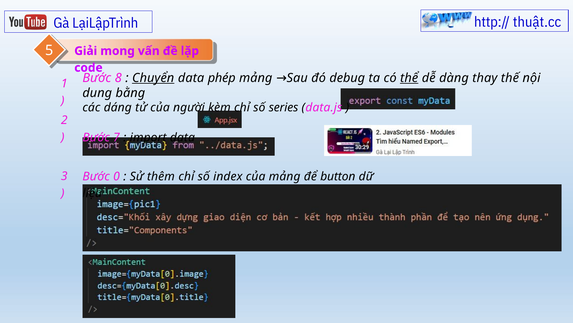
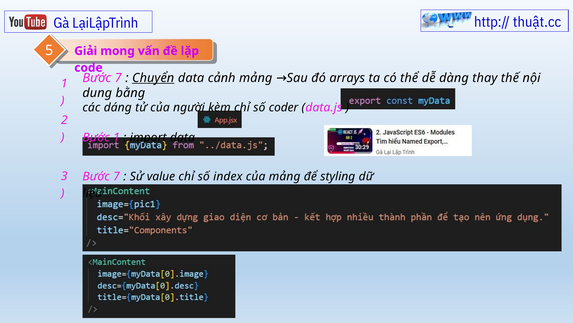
8: 8 -> 7 (118, 78)
phép: phép -> cảnh (222, 78)
debug: debug -> arrays (347, 78)
thể underline: present -> none (409, 78)
series: series -> coder (284, 107)
Bước 7: 7 -> 1 (116, 137)
0: 0 -> 7 (116, 176)
thêm: thêm -> value (161, 176)
button: button -> styling (338, 176)
